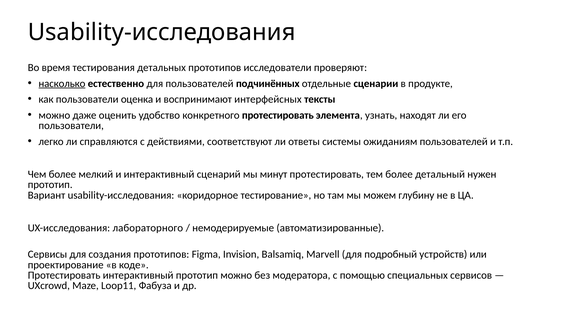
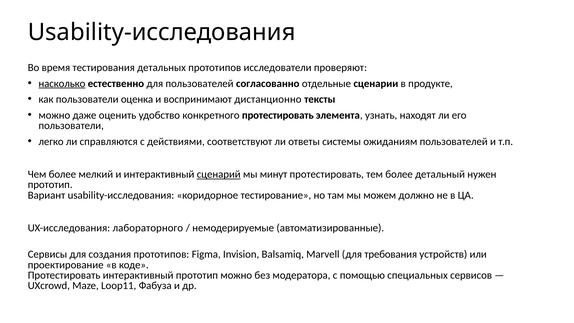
подчинённых: подчинённых -> согласованно (268, 83)
интерфейсных: интерфейсных -> дистанционно (268, 99)
сценарий underline: none -> present (219, 174)
глубину: глубину -> должно (416, 195)
подробный: подробный -> требования (391, 254)
